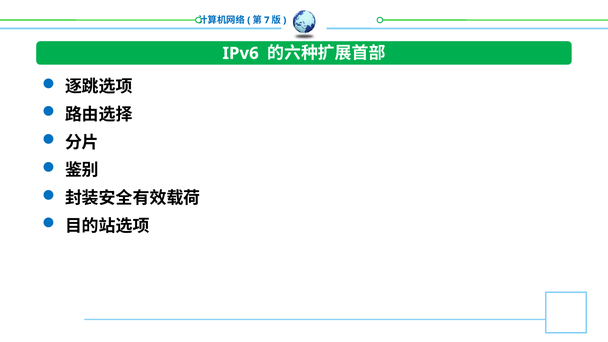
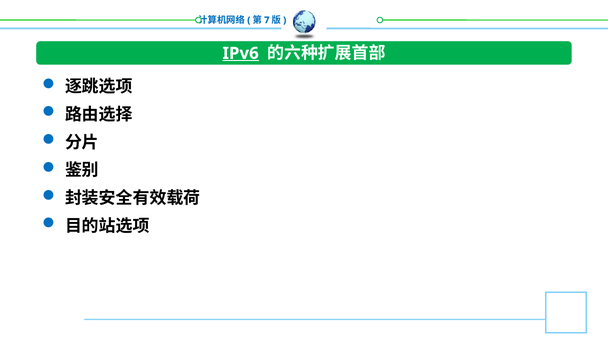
IPv6 underline: none -> present (241, 53)
